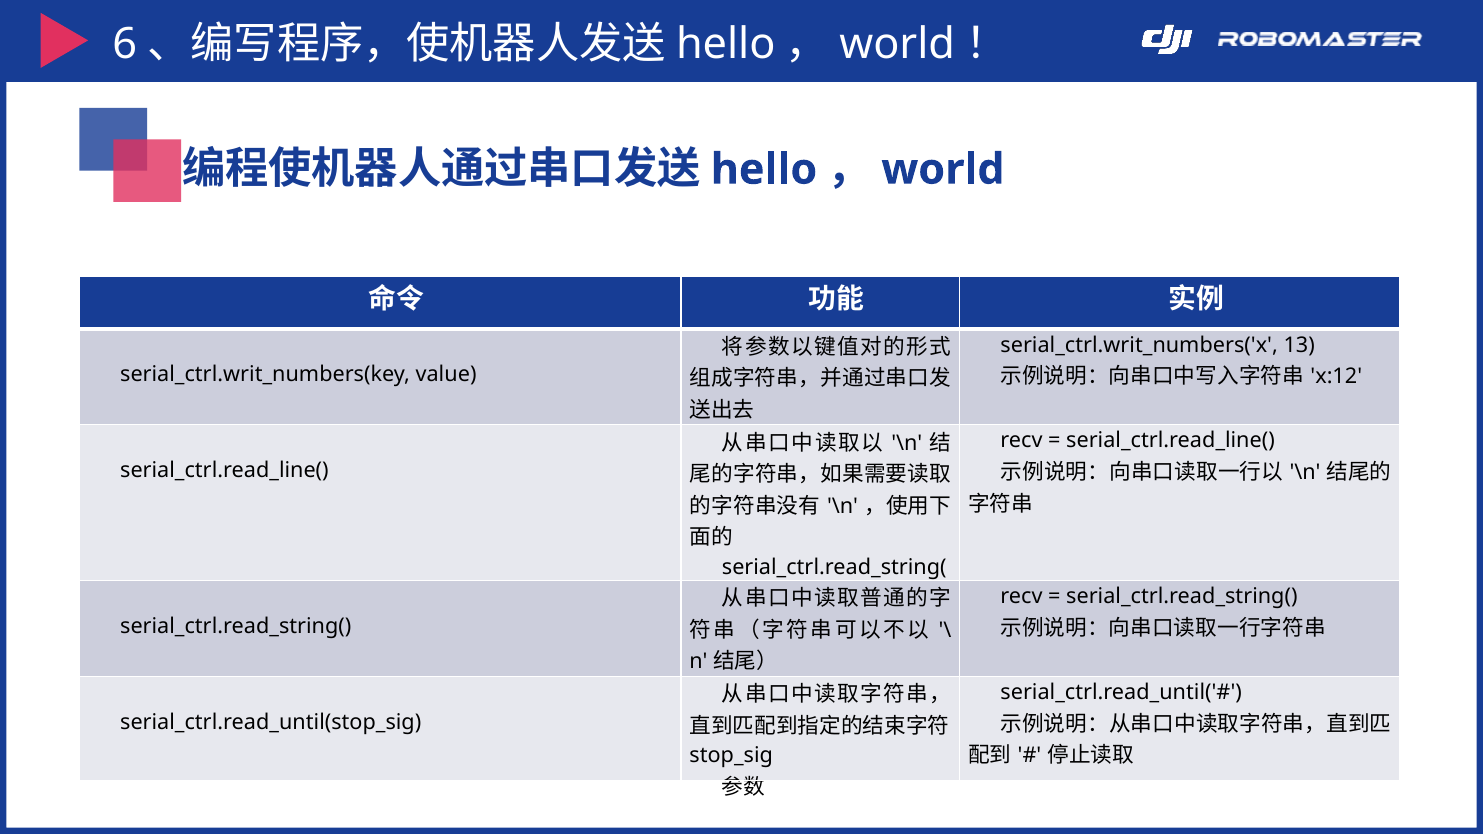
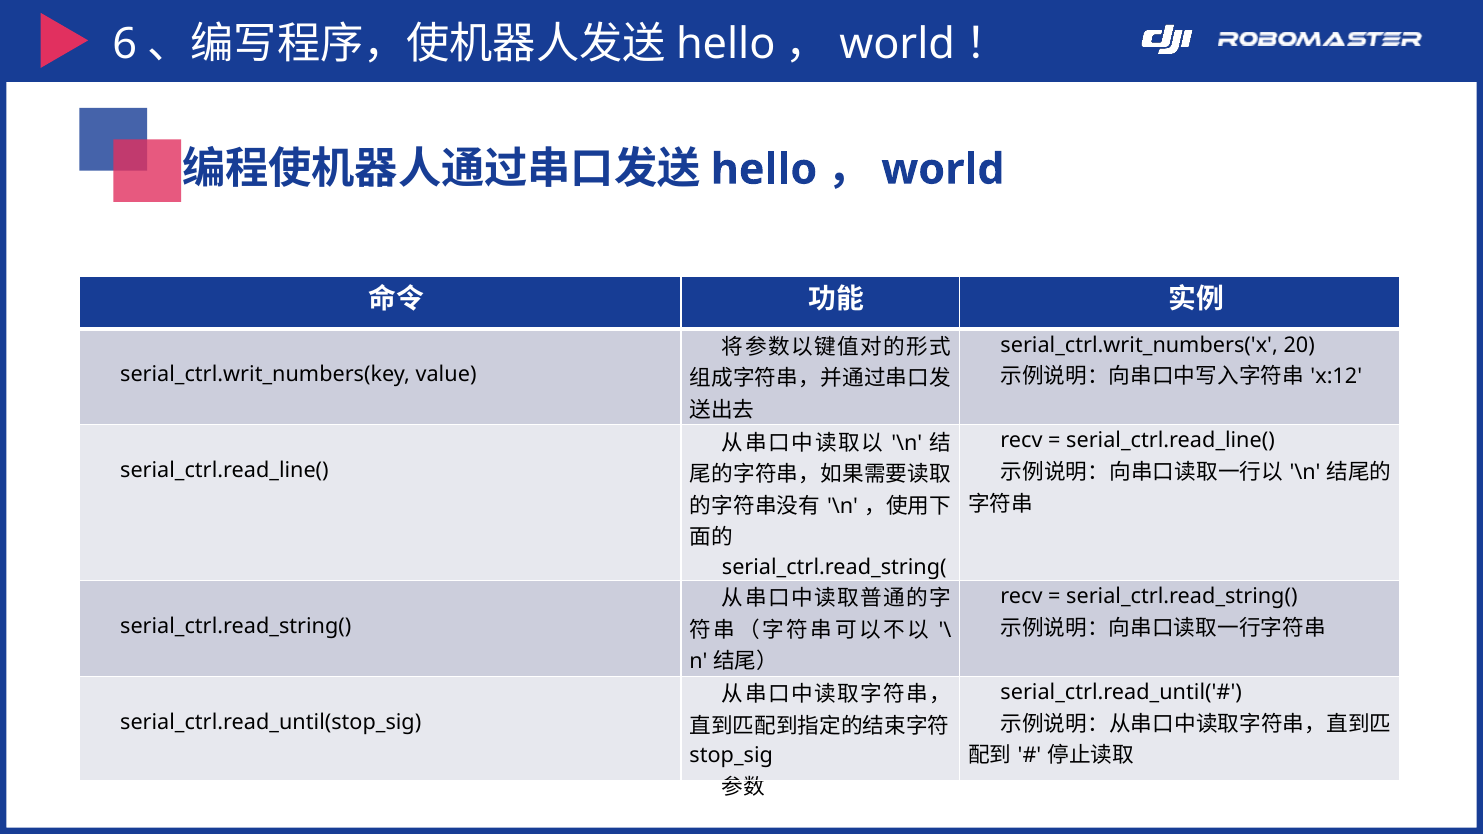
13: 13 -> 20 (1299, 345)
